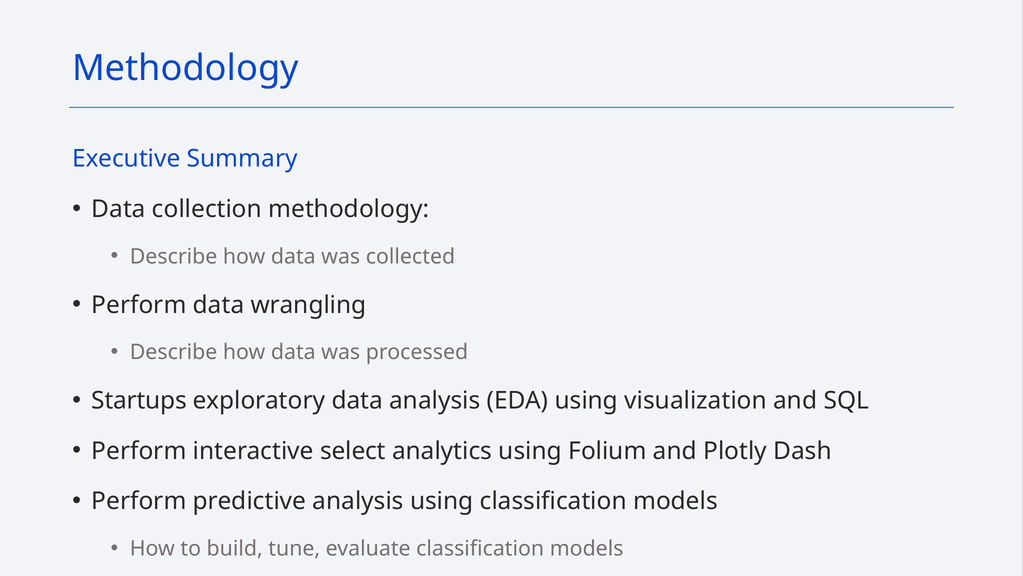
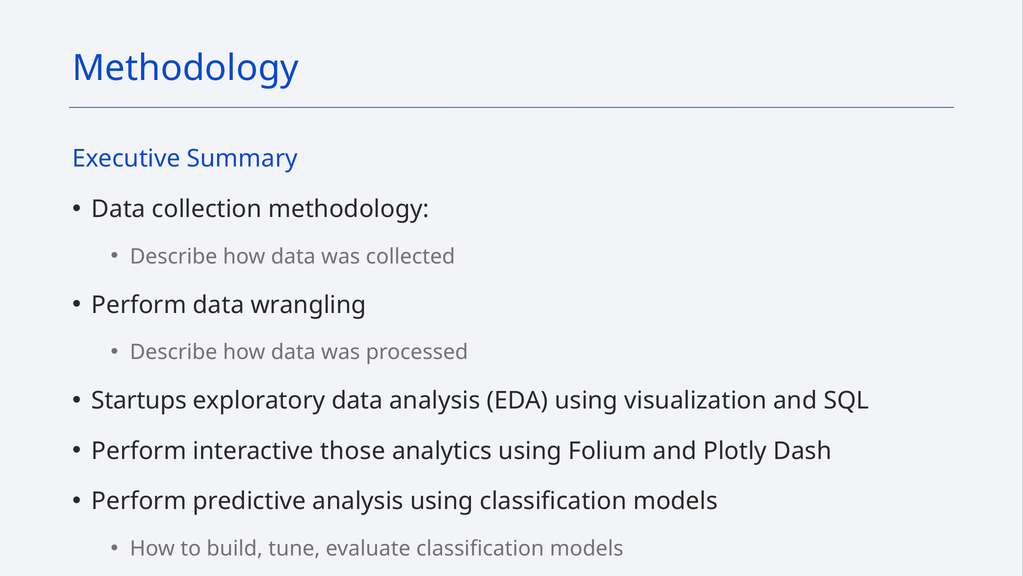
select: select -> those (353, 451)
